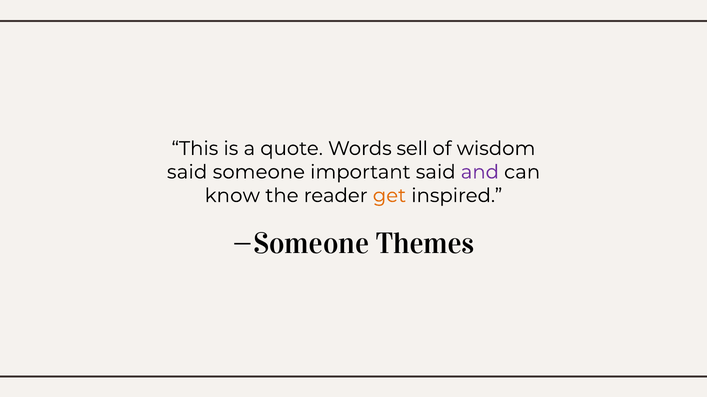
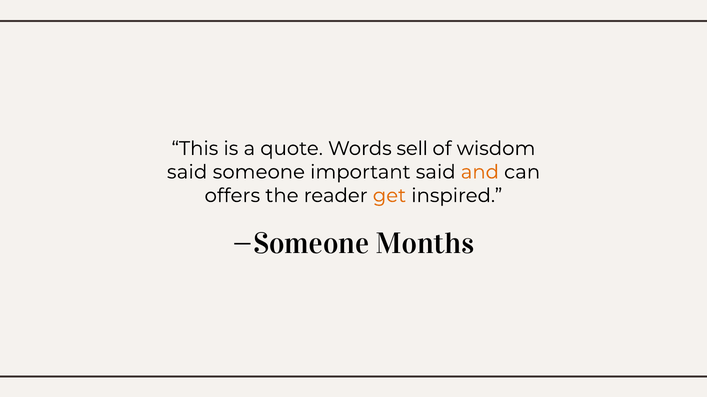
and colour: purple -> orange (480, 172)
know: know -> offers (232, 196)
Themes: Themes -> Months (425, 244)
